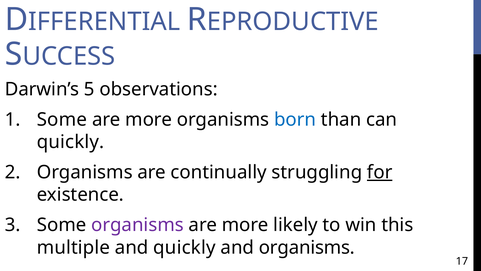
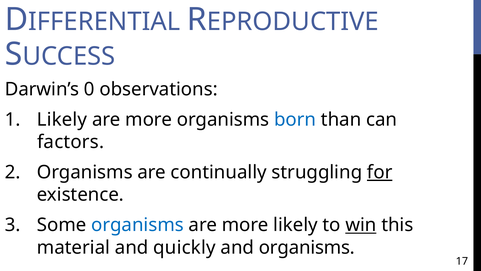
5: 5 -> 0 (89, 89)
Some: Some -> Likely (62, 119)
quickly: quickly -> factors (71, 142)
organisms colour: purple -> blue (137, 225)
win underline: none -> present (361, 225)
multiple: multiple -> material (73, 247)
